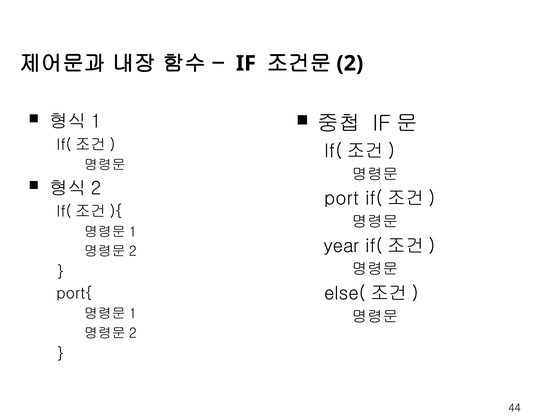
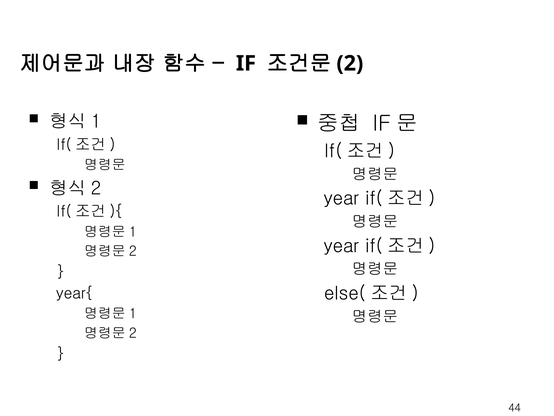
port: port -> year (342, 198)
port{: port{ -> year{ (75, 293)
